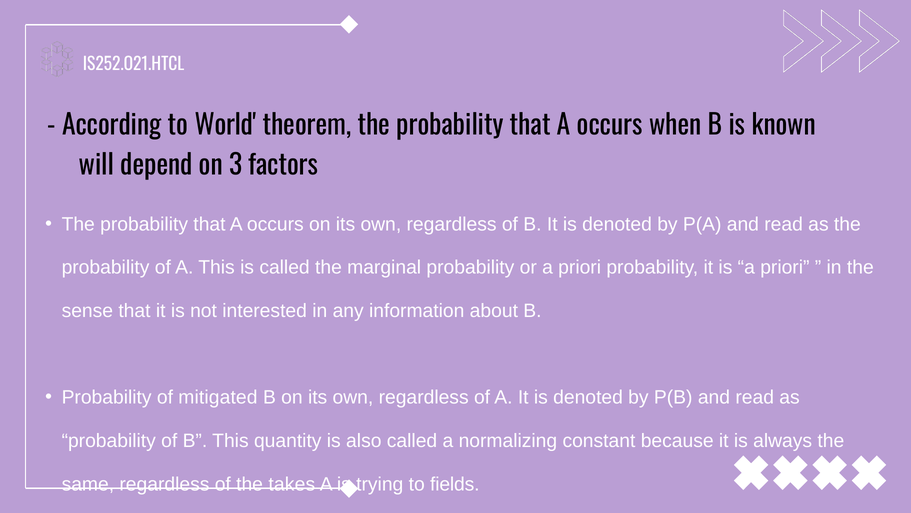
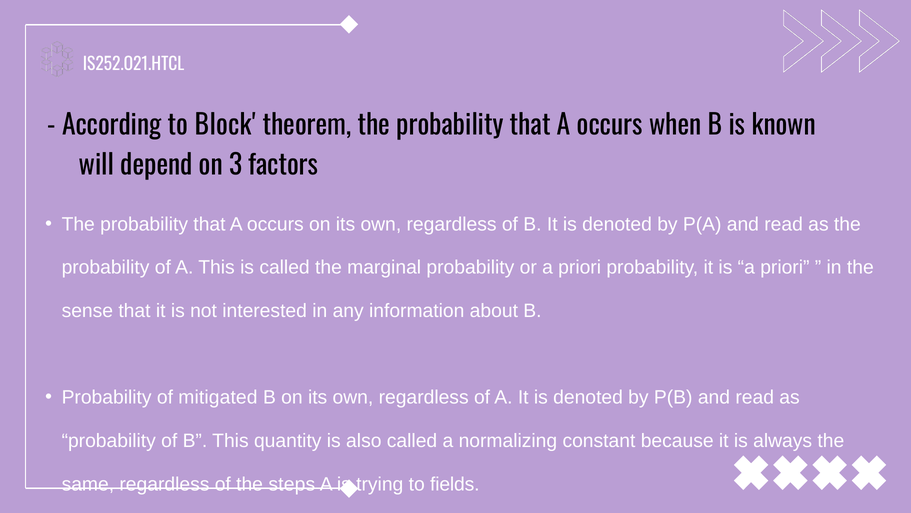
World: World -> Block (225, 125)
takes: takes -> steps (292, 484)
